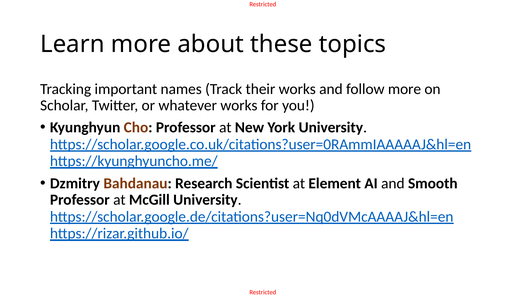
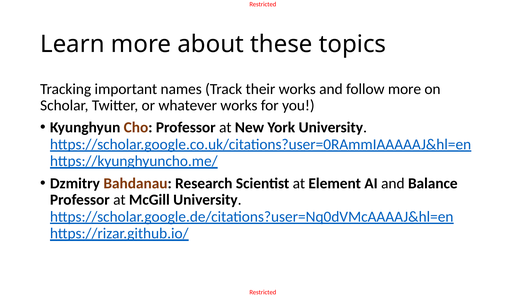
Smooth: Smooth -> Balance (433, 183)
